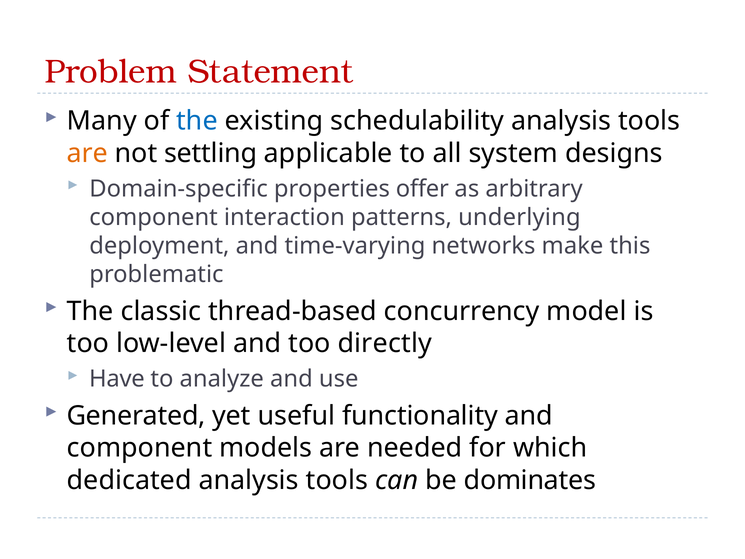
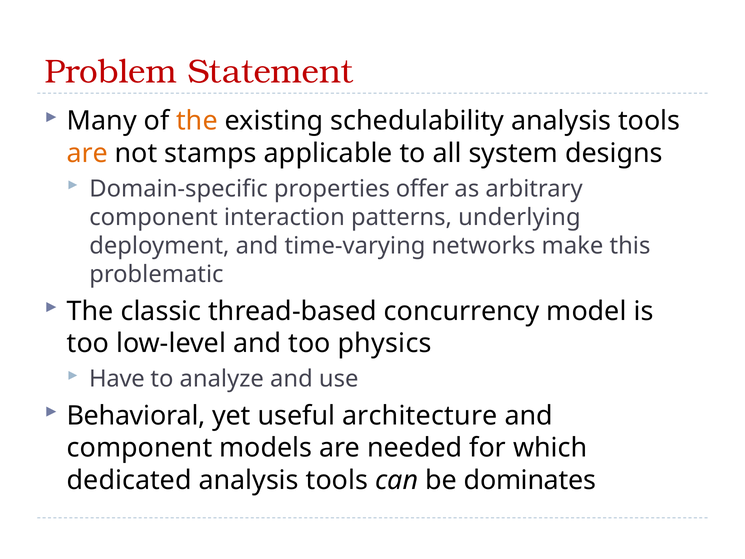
the colour: blue -> orange (197, 121)
settling: settling -> stamps (211, 153)
directly: directly -> physics (385, 343)
Generated: Generated -> Behavioral (136, 416)
functionality: functionality -> architecture (420, 416)
